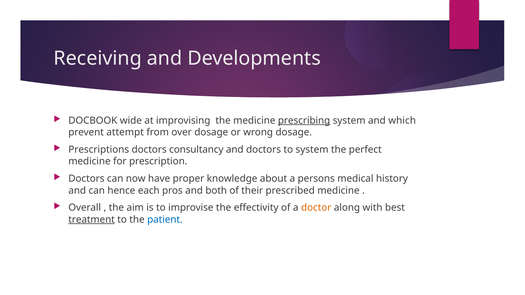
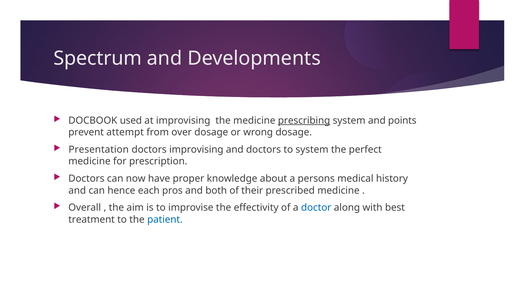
Receiving: Receiving -> Spectrum (98, 59)
wide: wide -> used (131, 121)
which: which -> points (402, 121)
Prescriptions: Prescriptions -> Presentation (99, 150)
doctors consultancy: consultancy -> improvising (196, 150)
doctor colour: orange -> blue (316, 208)
treatment underline: present -> none (92, 220)
